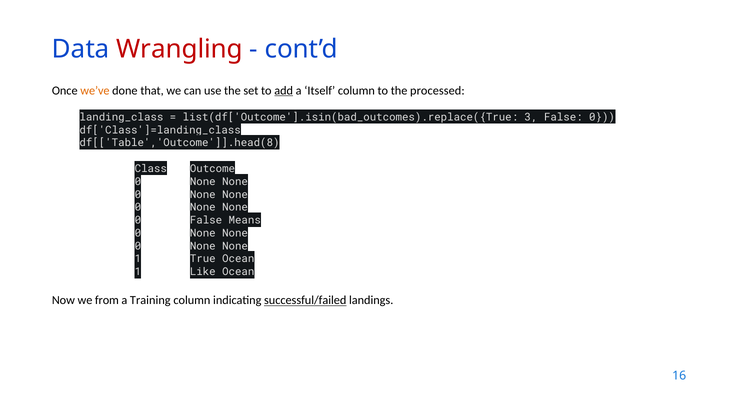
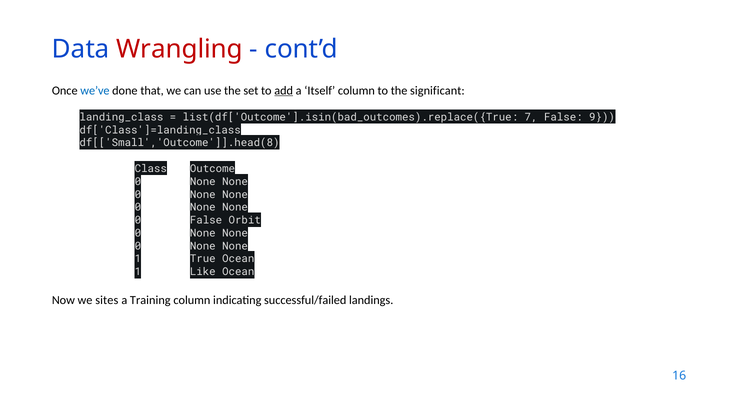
we’ve colour: orange -> blue (95, 91)
processed: processed -> significant (437, 91)
3: 3 -> 7 (531, 117)
False 0: 0 -> 9 (602, 117)
df[['Table','Outcome']].head(8: df[['Table','Outcome']].head(8 -> df[['Small','Outcome']].head(8 (179, 143)
Means: Means -> Orbit (245, 220)
from: from -> sites (107, 300)
successful/failed underline: present -> none (305, 300)
